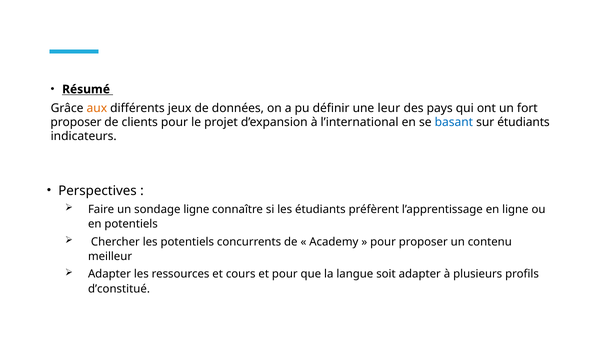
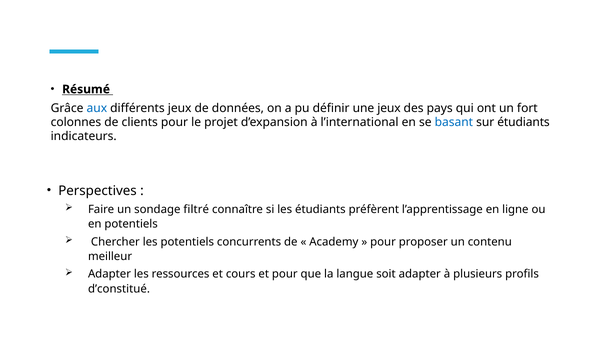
aux colour: orange -> blue (97, 108)
une leur: leur -> jeux (389, 108)
proposer: proposer -> colonnes (76, 122)
sondage ligne: ligne -> filtré (196, 209)
